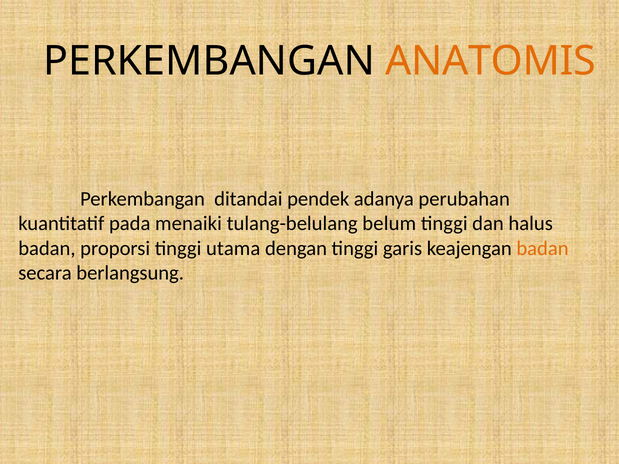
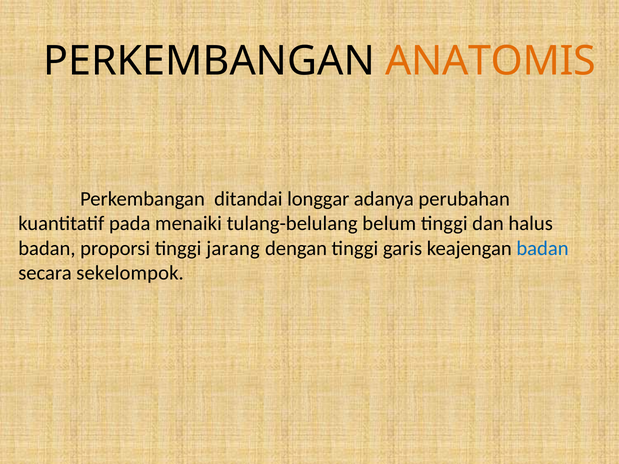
pendek: pendek -> longgar (318, 199)
utama: utama -> jarang (233, 248)
badan colour: orange -> blue (543, 248)
berlangsung: berlangsung -> sekelompok (130, 273)
